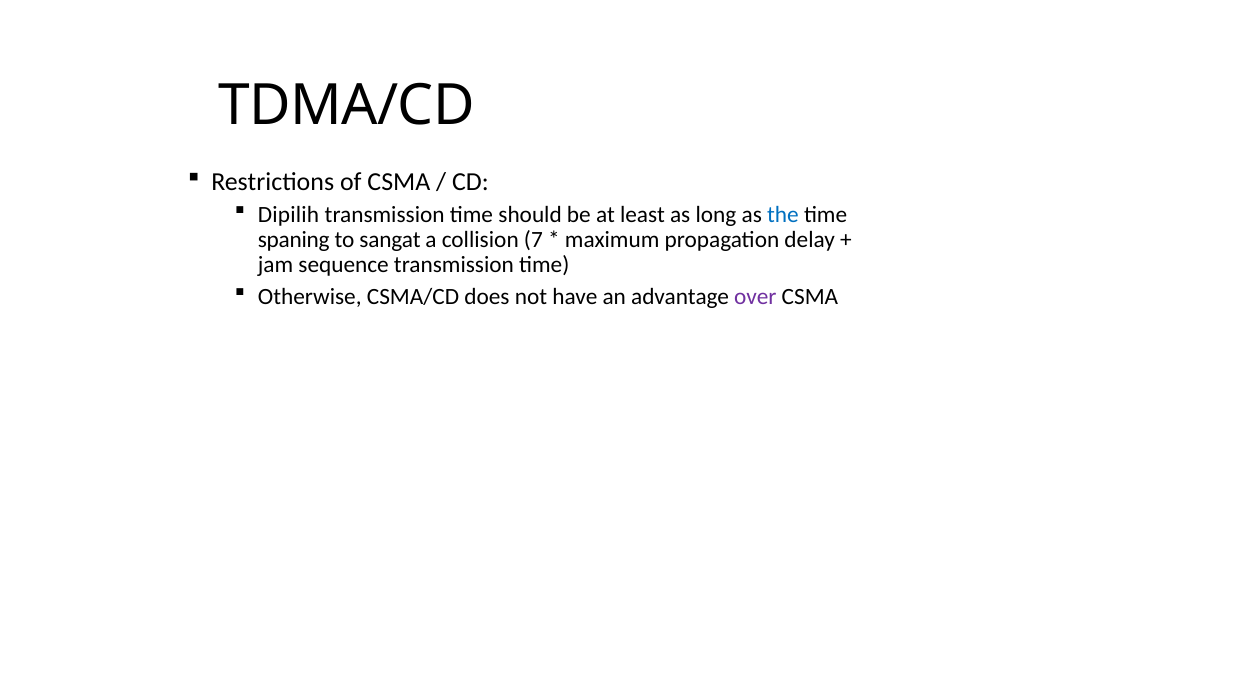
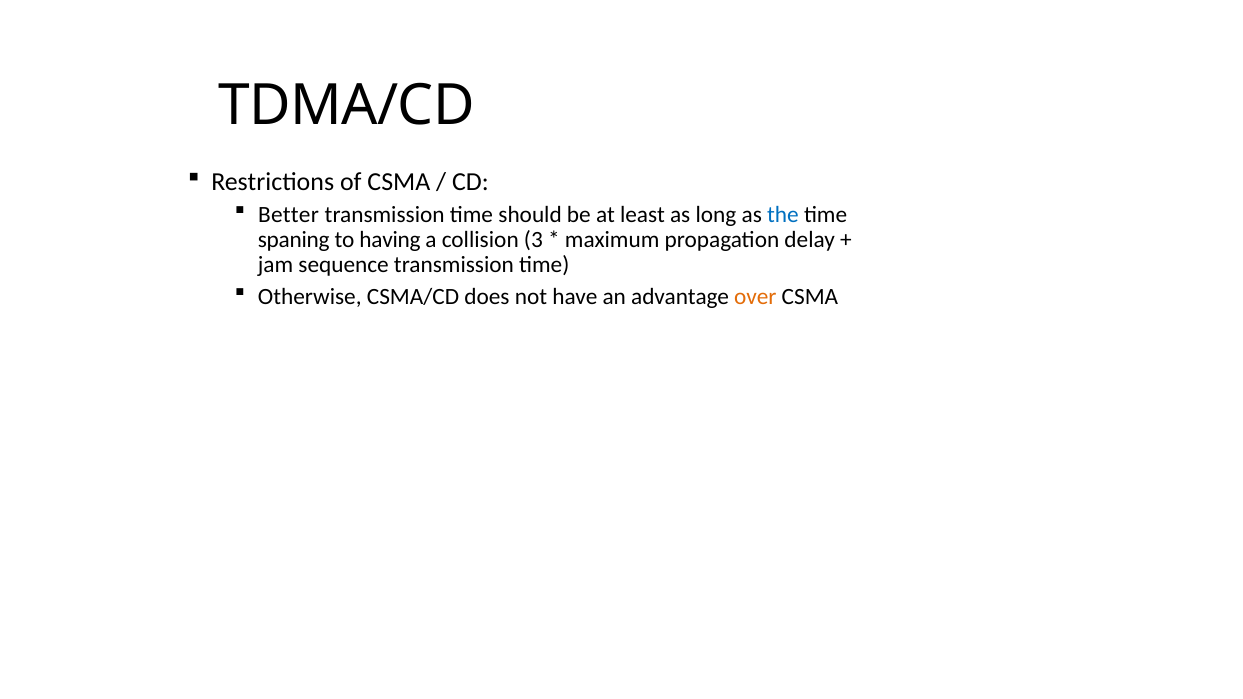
Dipilih: Dipilih -> Better (289, 215)
sangat: sangat -> having (390, 240)
7: 7 -> 3 (533, 240)
over colour: purple -> orange (755, 297)
